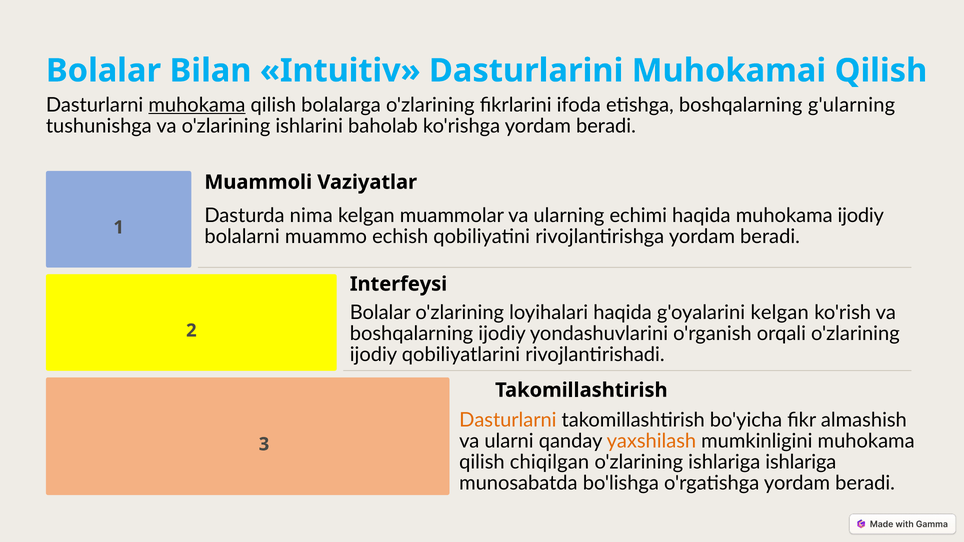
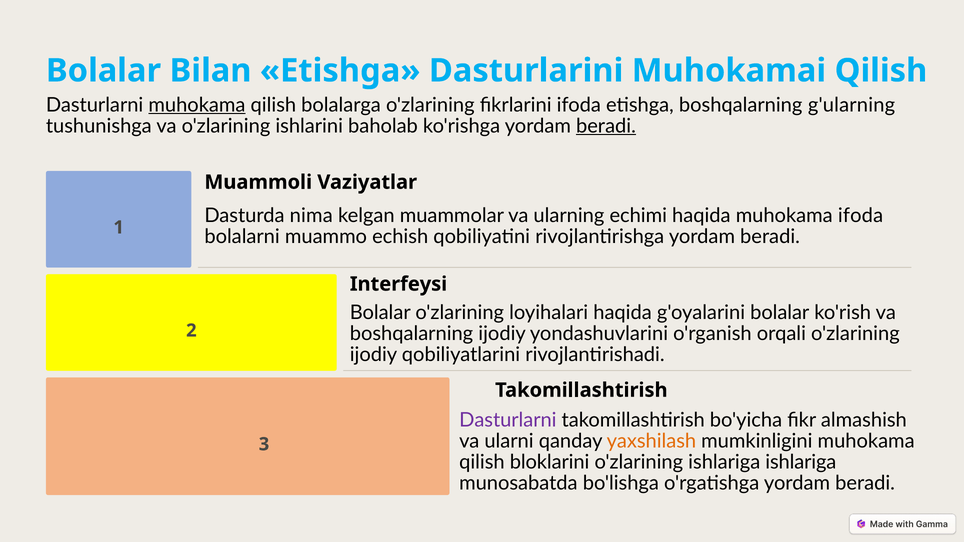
Bilan Intuitiv: Intuitiv -> Etishga (340, 71)
beradi underline: none -> present (606, 126)
muhokama ijodiy: ijodiy -> ifoda (861, 216)
g'oyalarini kelgan: kelgan -> bolalar (780, 313)
Dasturlarni colour: orange -> purple (508, 421)
chiqilgan: chiqilgan -> bloklarini (550, 462)
